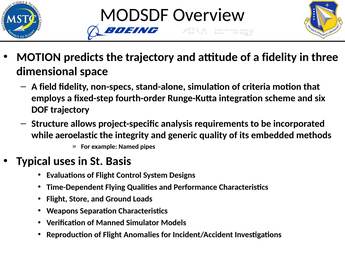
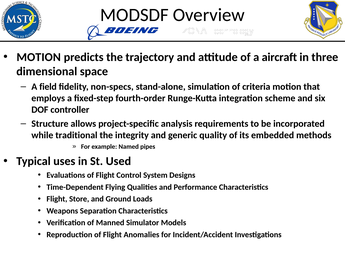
a fidelity: fidelity -> aircraft (279, 57)
DOF trajectory: trajectory -> controller (70, 110)
aeroelastic: aeroelastic -> traditional (76, 135)
Basis: Basis -> Used (118, 161)
